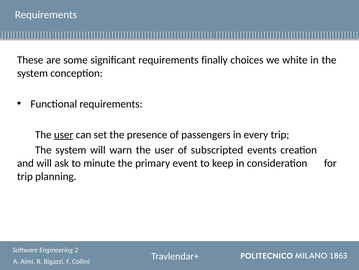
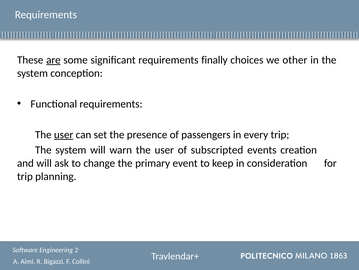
are underline: none -> present (53, 60)
white: white -> other (295, 60)
minute: minute -> change (99, 163)
